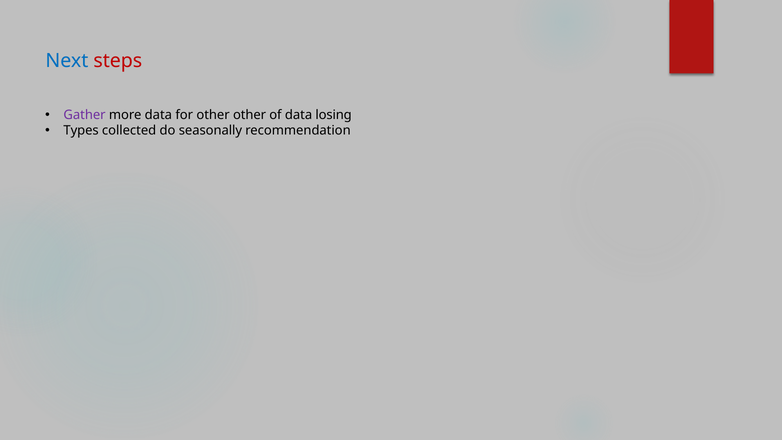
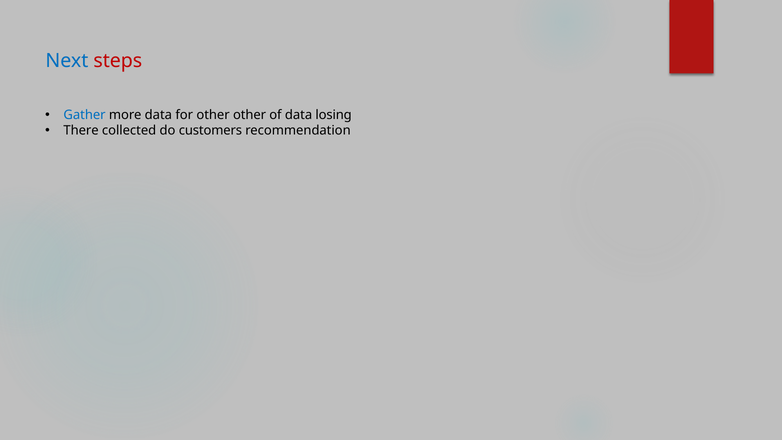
Gather colour: purple -> blue (85, 115)
Types: Types -> There (81, 131)
seasonally: seasonally -> customers (210, 131)
